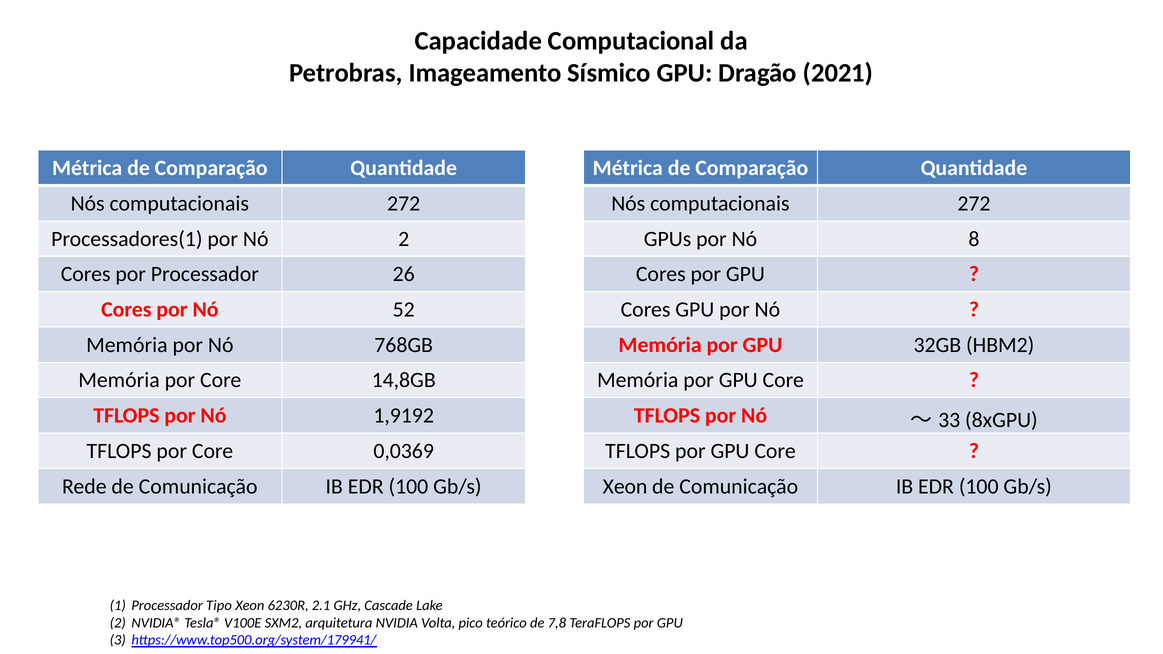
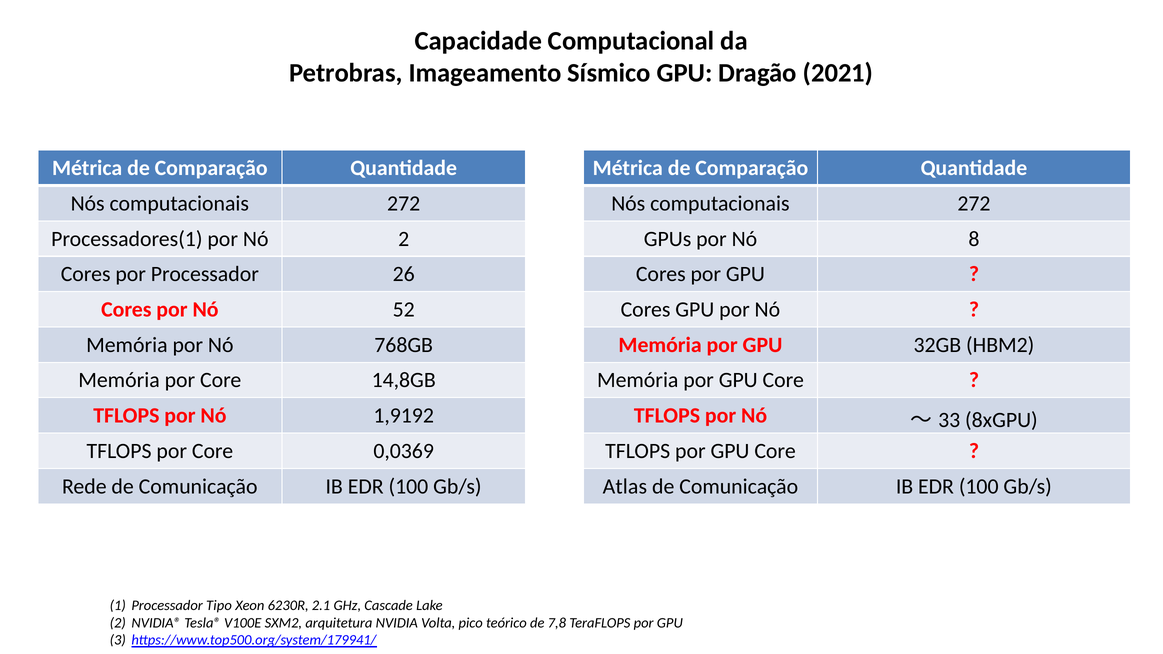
Xeon: Xeon -> Atlas (625, 486)
